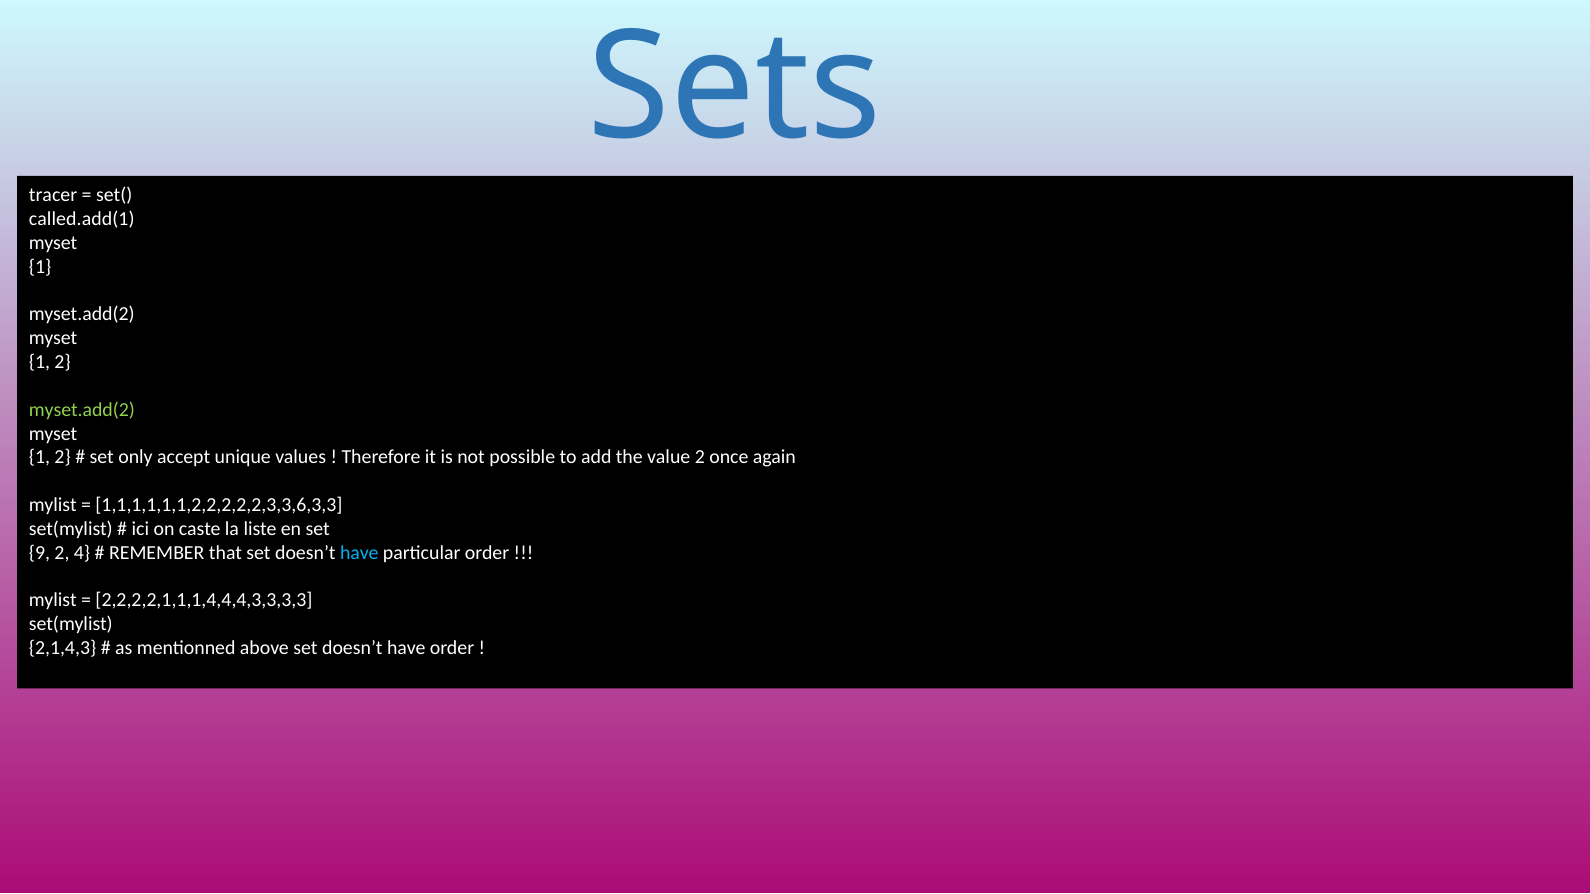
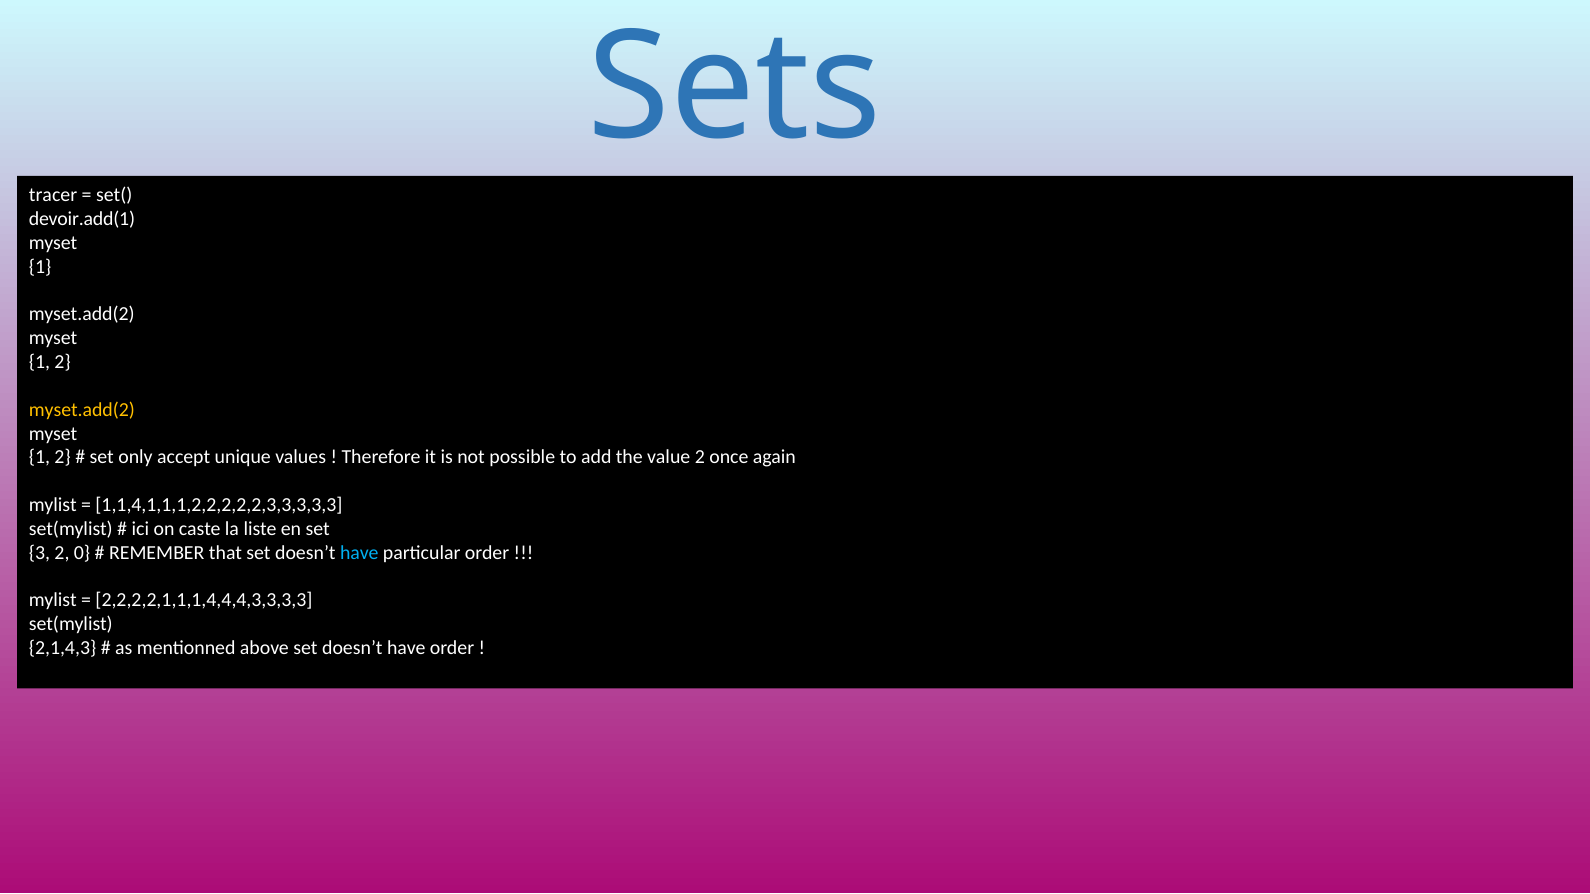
called.add(1: called.add(1 -> devoir.add(1 (82, 219)
myset.add(2 colour: light green -> yellow (82, 410)
1,1,1,1,1,1,2,2,2,2,2,3,3,6,3,3: 1,1,1,1,1,1,2,2,2,2,2,3,3,6,3,3 -> 1,1,4,1,1,1,2,2,2,2,2,3,3,3,3,3 (219, 505)
9: 9 -> 3 (40, 553)
4: 4 -> 0 (82, 553)
